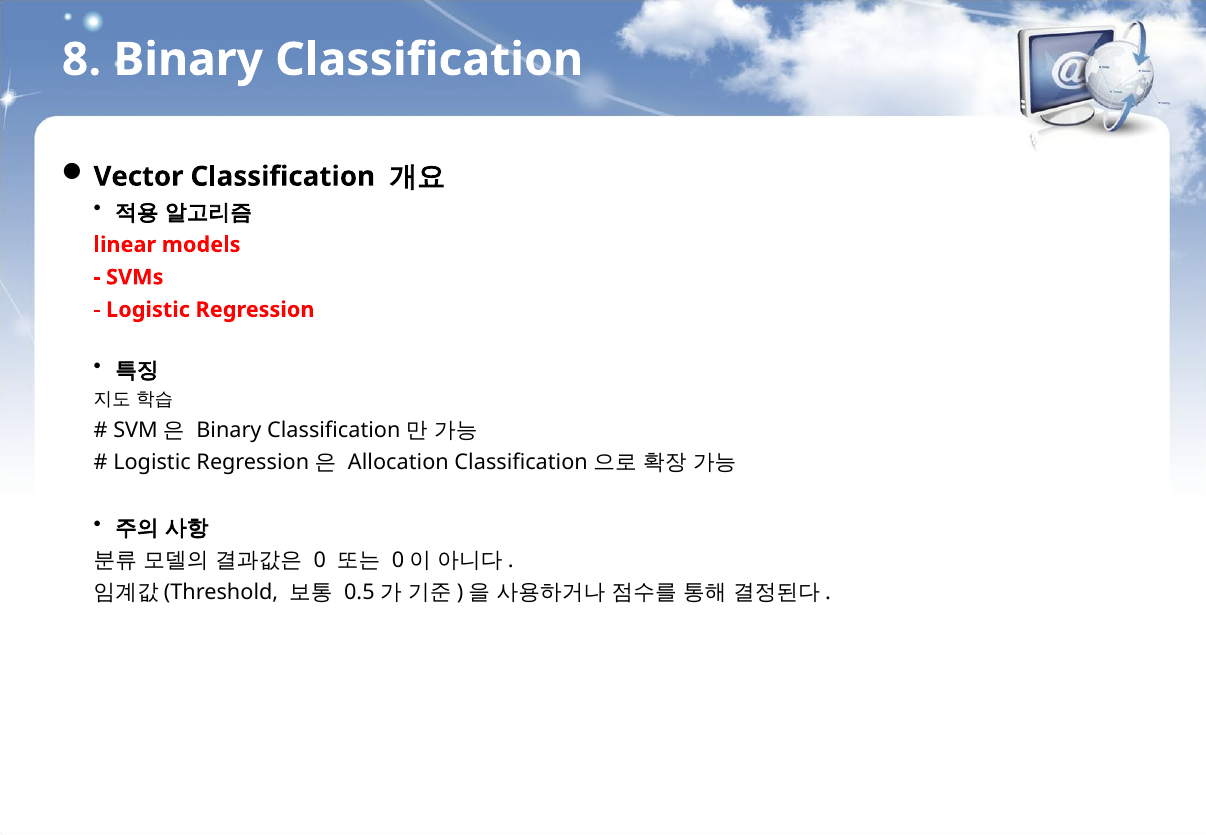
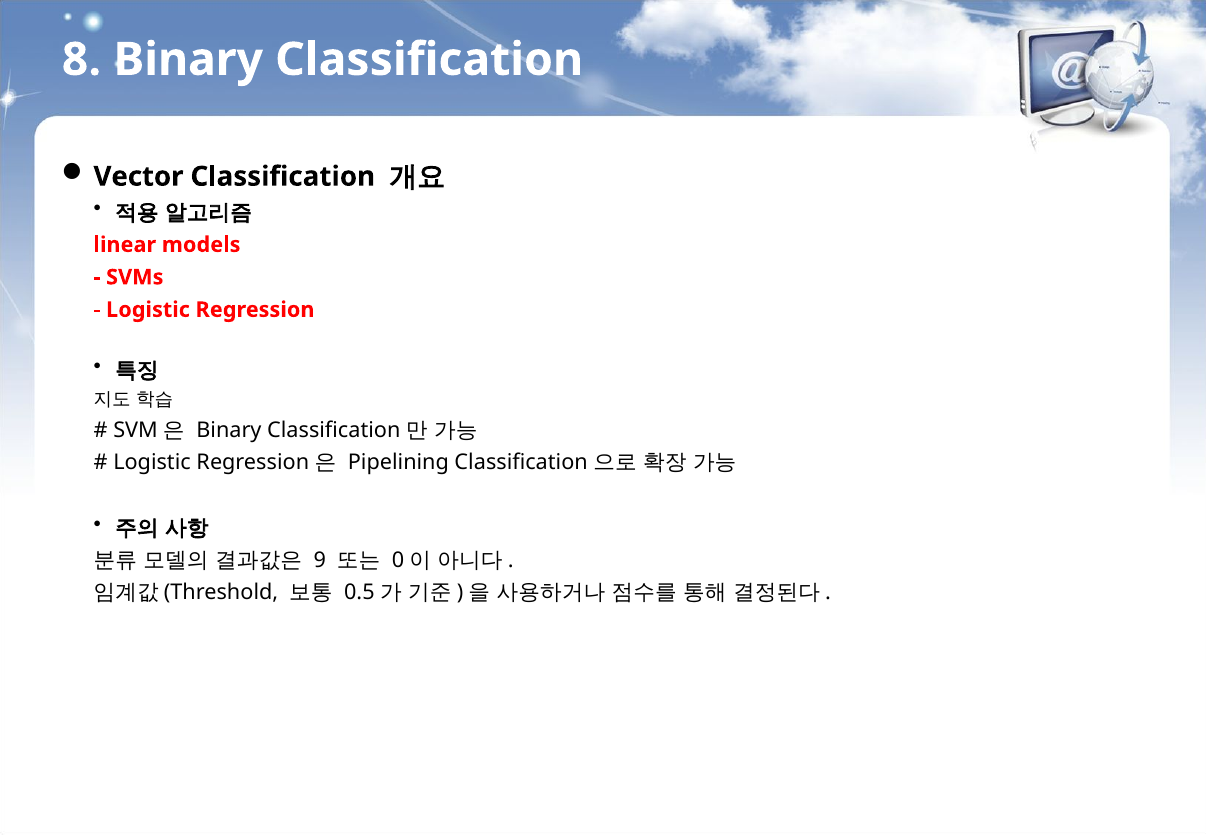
Allocation: Allocation -> Pipelining (398, 463)
0: 0 -> 9 (320, 560)
